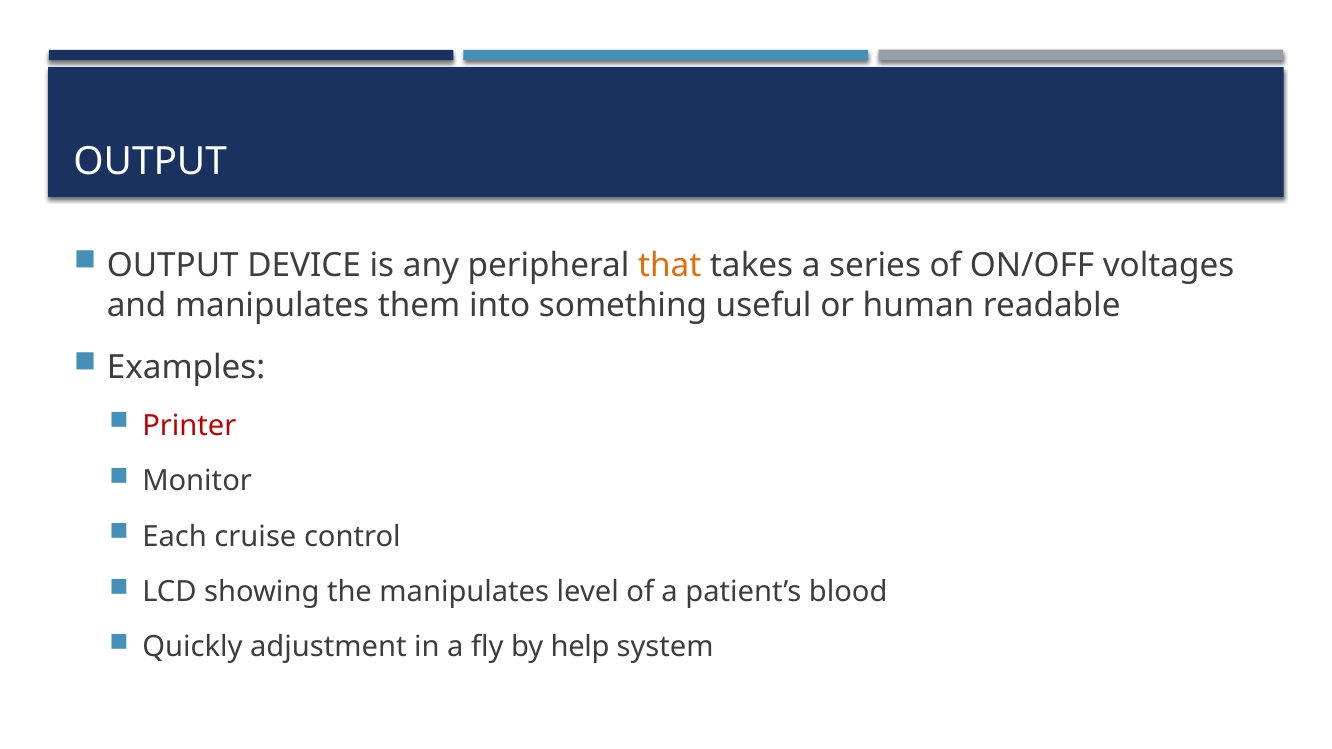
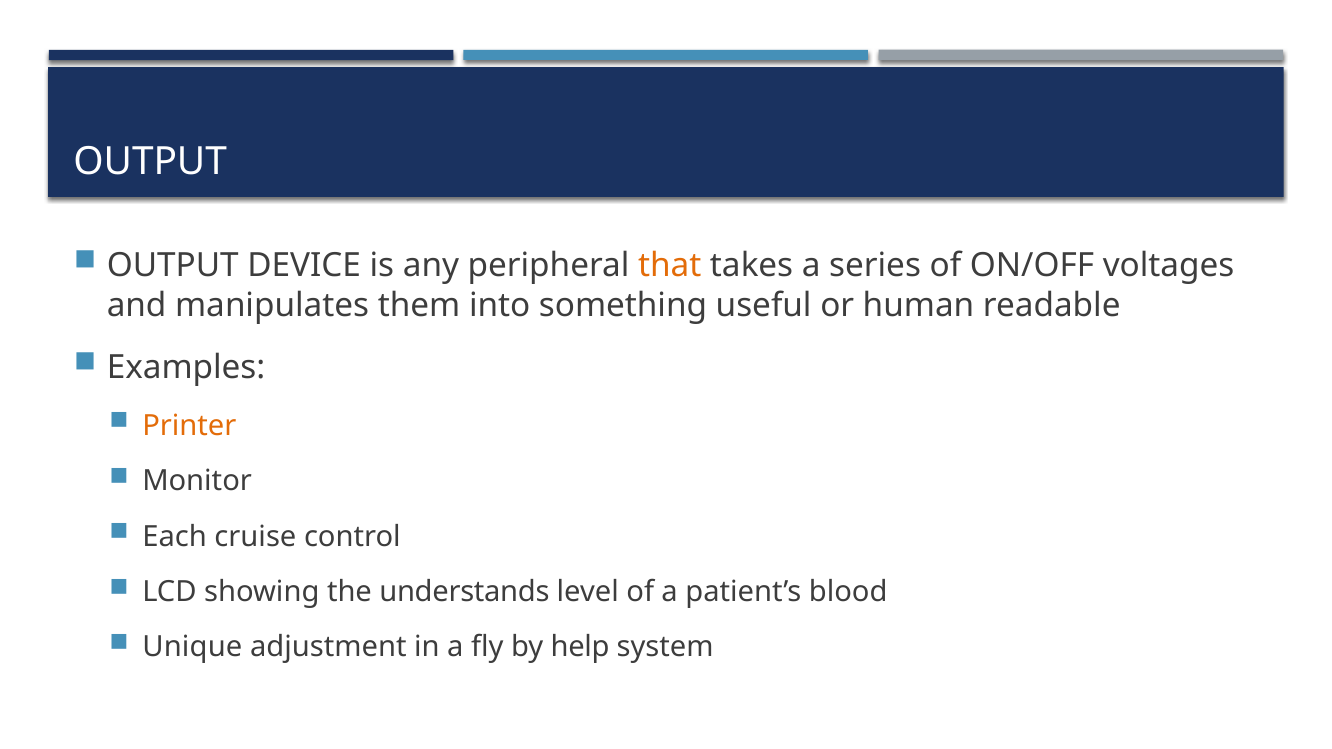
Printer colour: red -> orange (189, 426)
the manipulates: manipulates -> understands (464, 592)
Quickly: Quickly -> Unique (192, 648)
